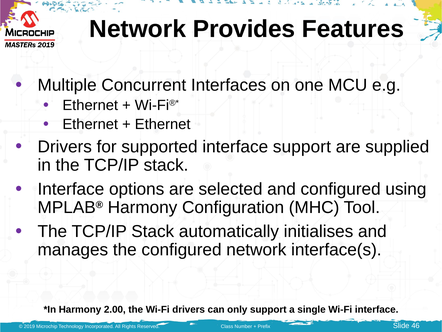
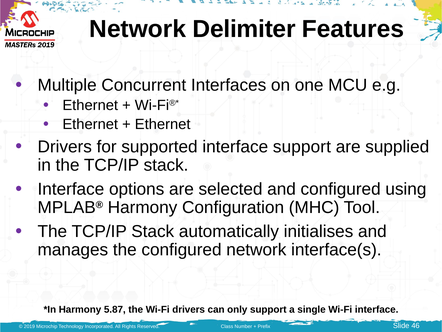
Provides: Provides -> Delimiter (244, 29)
2.00: 2.00 -> 5.87 (115, 309)
